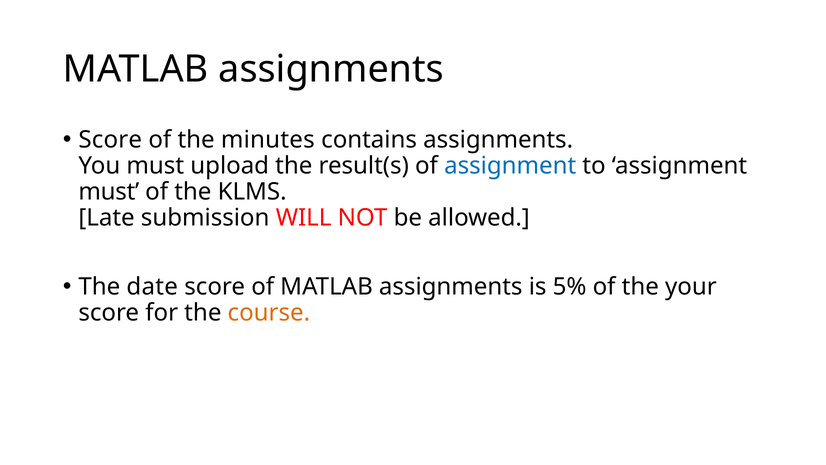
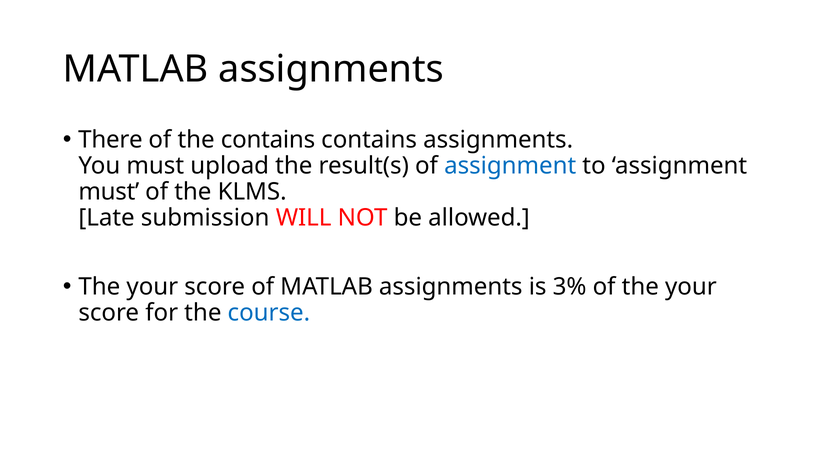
Score: Score -> There (110, 140)
the minutes: minutes -> contains (268, 140)
date: date -> your (152, 287)
5%: 5% -> 3% (570, 287)
course colour: orange -> blue (269, 313)
